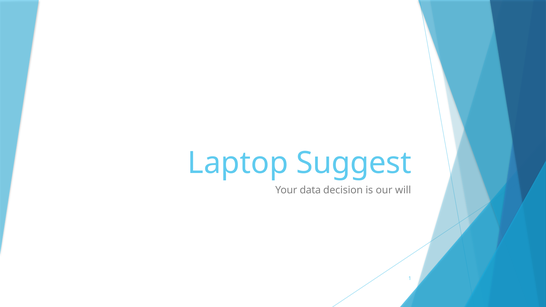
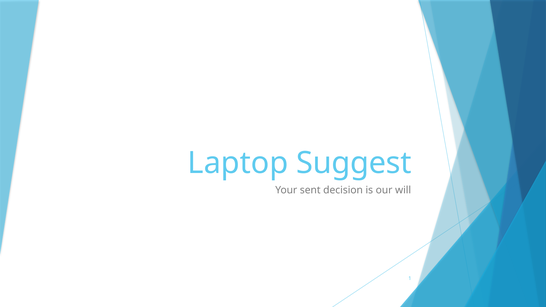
data: data -> sent (310, 190)
